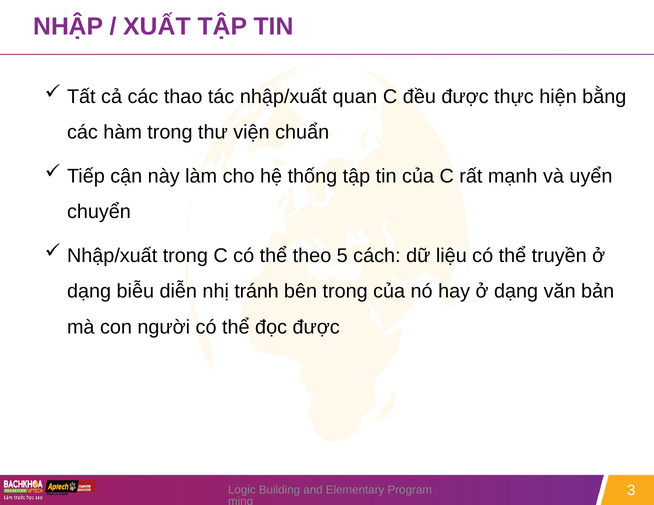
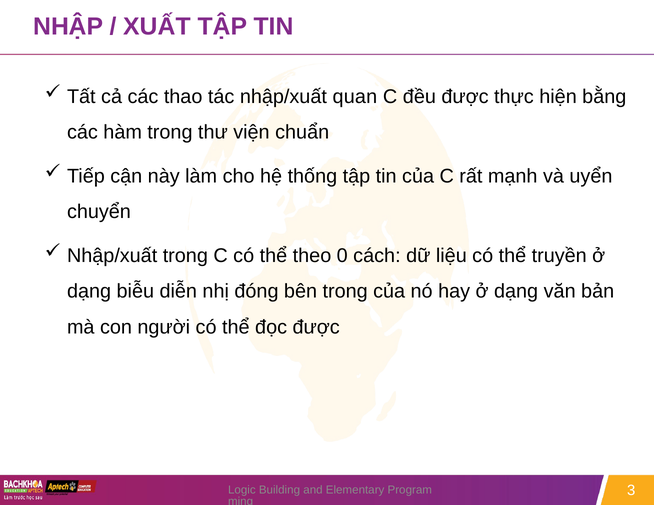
5: 5 -> 0 (342, 256)
tránh: tránh -> đóng (256, 292)
